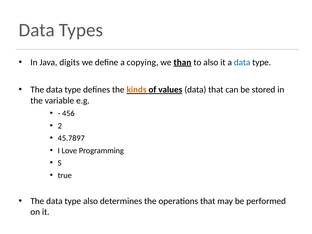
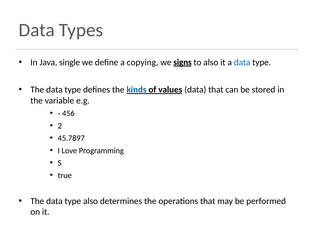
digits: digits -> single (70, 62)
than: than -> signs (183, 62)
kinds colour: orange -> blue (136, 90)
